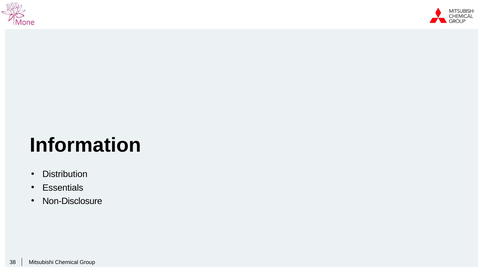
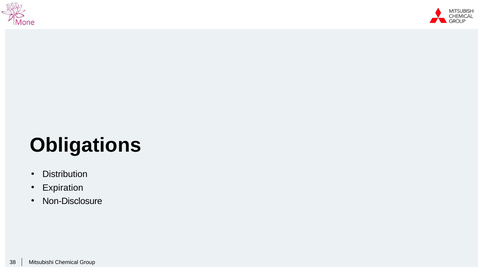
Information: Information -> Obligations (85, 145)
Essentials: Essentials -> Expiration (63, 188)
